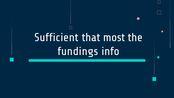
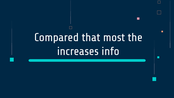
Sufficient: Sufficient -> Compared (57, 37)
fundings: fundings -> increases (78, 51)
